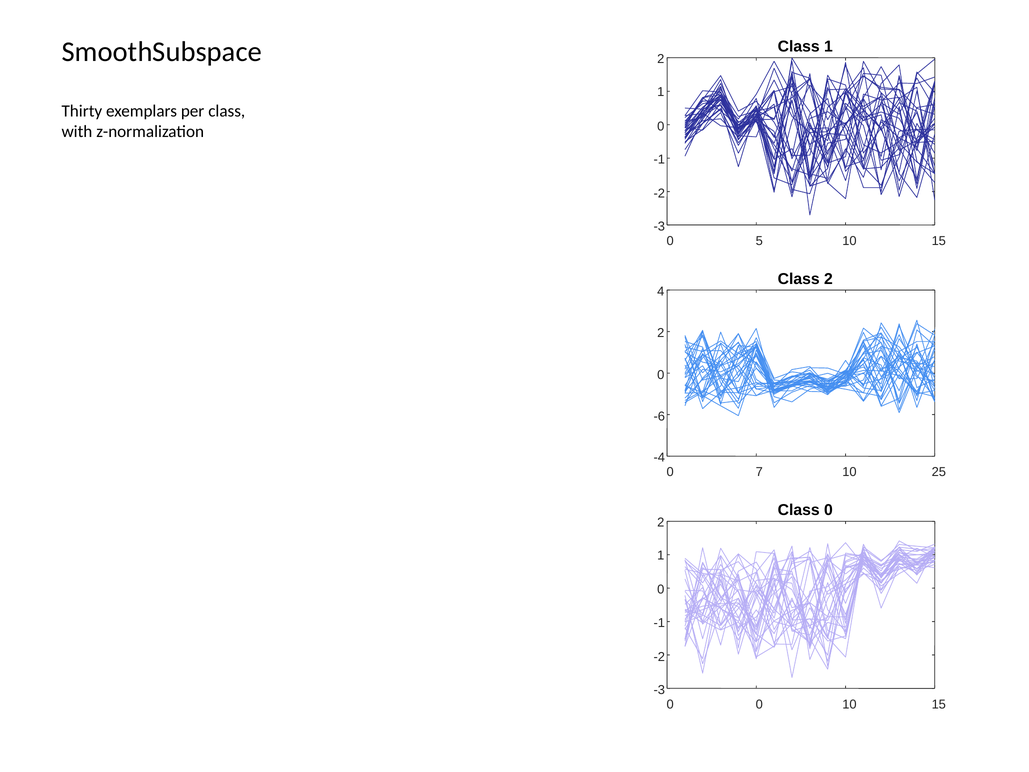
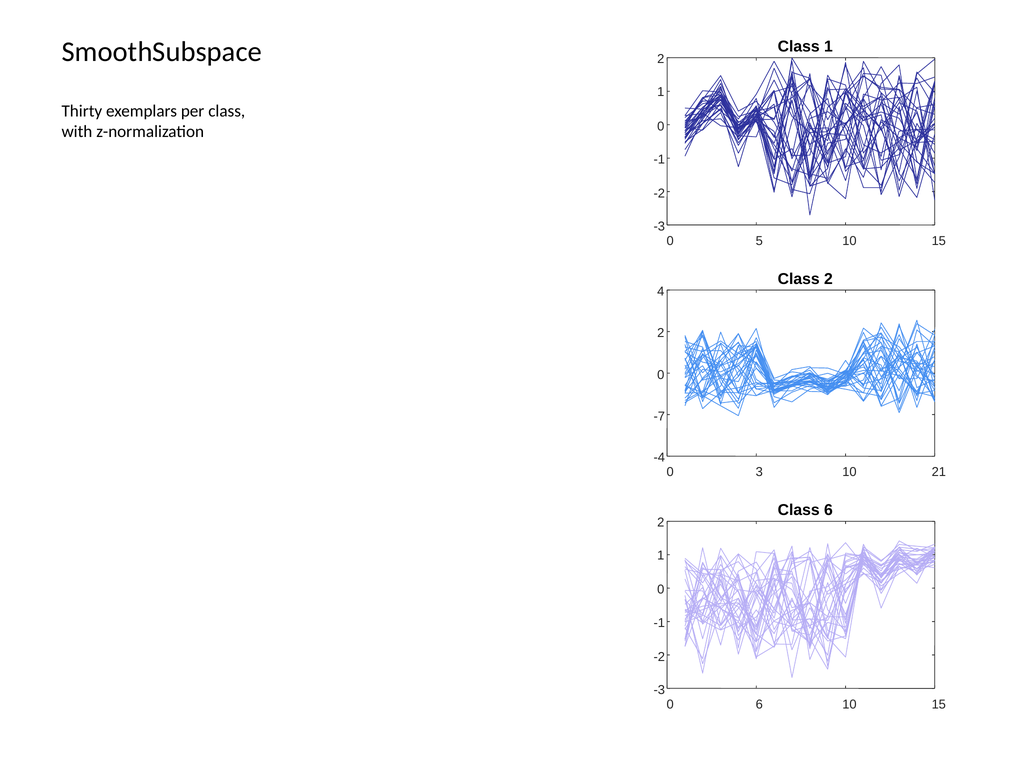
-6: -6 -> -7 (659, 416)
7: 7 -> 3 (759, 472)
25: 25 -> 21 (939, 472)
Class 0: 0 -> 6 (828, 510)
0 0: 0 -> 6 (759, 704)
